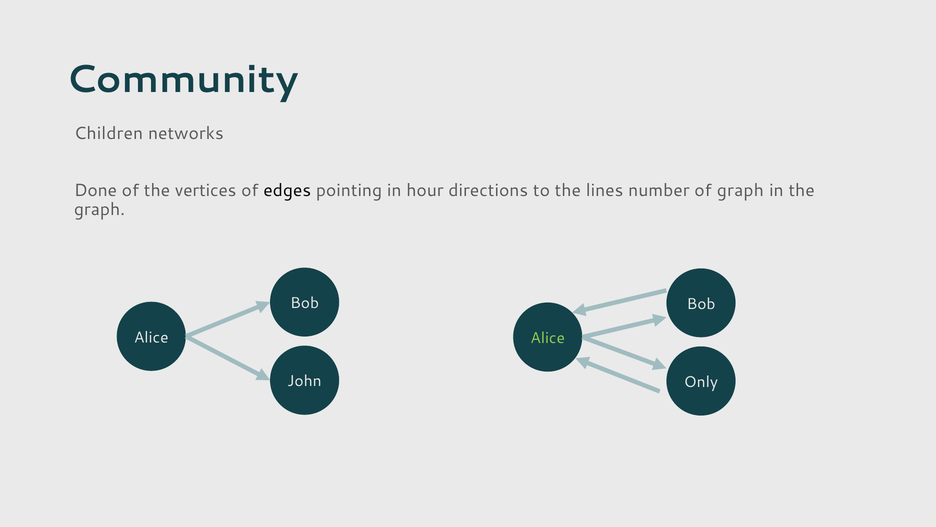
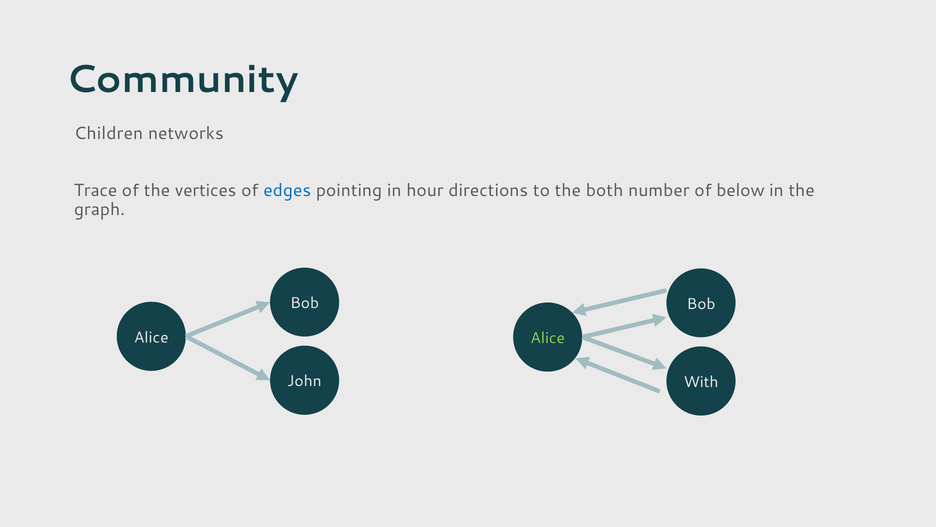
Done: Done -> Trace (95, 190)
edges colour: black -> blue (287, 190)
lines: lines -> both (605, 190)
of graph: graph -> below (741, 190)
Only: Only -> With (701, 382)
